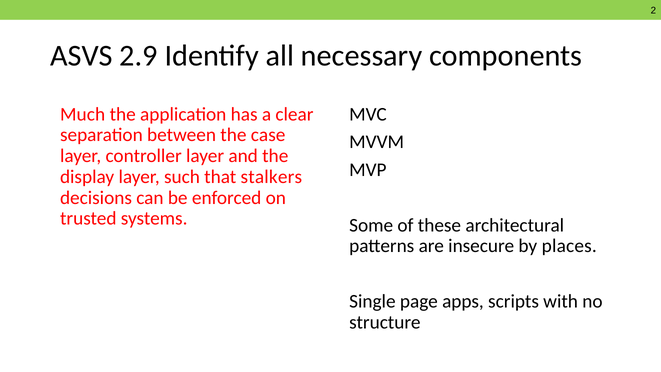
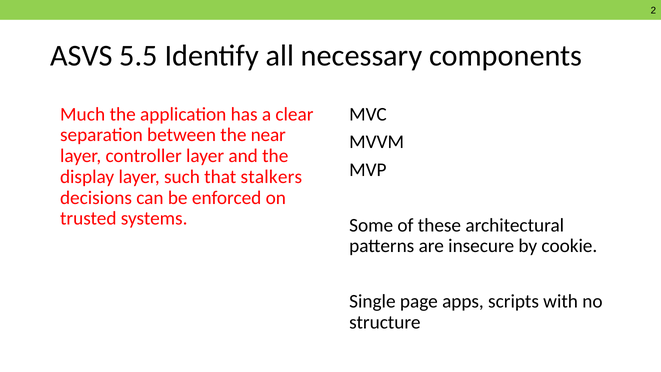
2.9: 2.9 -> 5.5 (139, 56)
case: case -> near (268, 135)
places: places -> cookie (569, 246)
